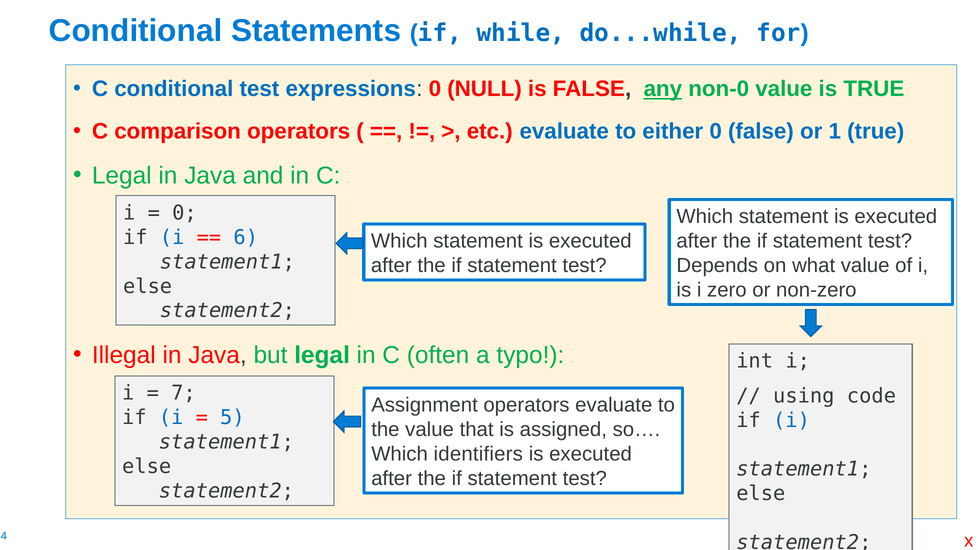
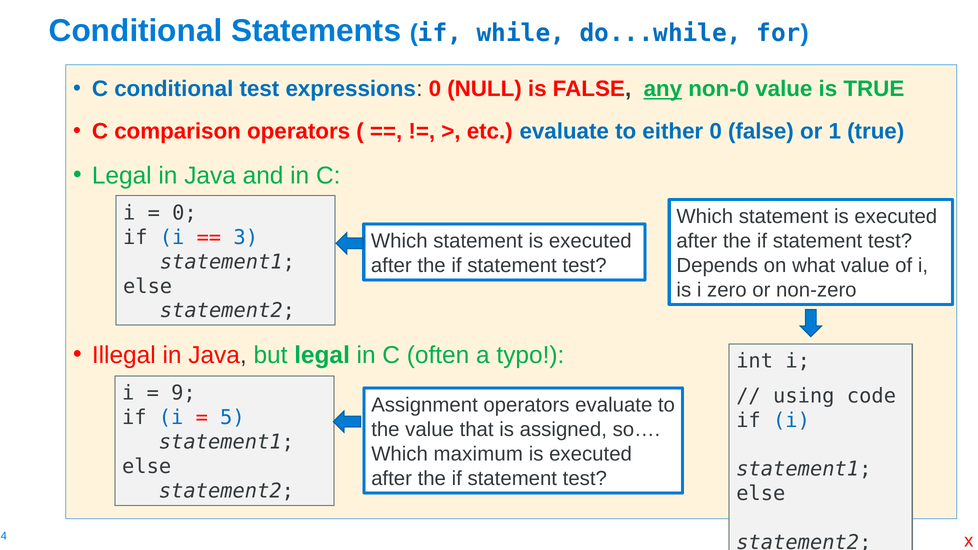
6: 6 -> 3 (246, 237)
7: 7 -> 9 (184, 393)
identifiers: identifiers -> maximum (478, 454)
